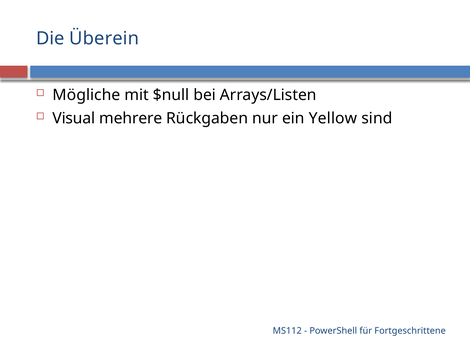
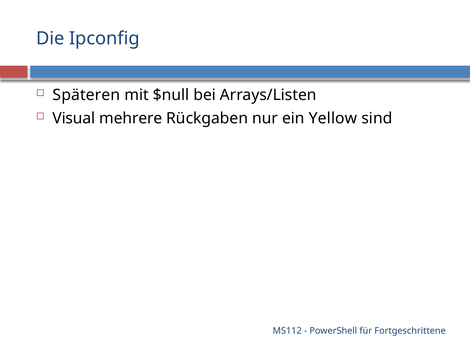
Überein: Überein -> Ipconfig (104, 38)
Mögliche: Mögliche -> Späteren (86, 95)
